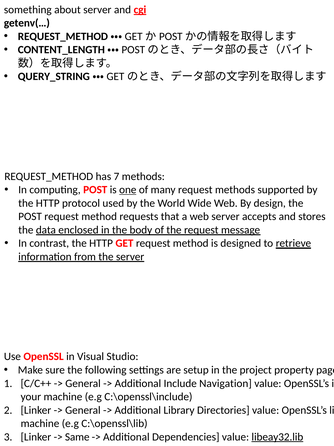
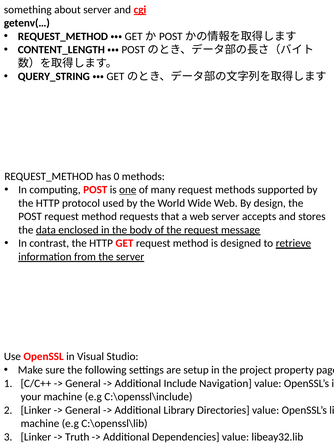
7: 7 -> 0 (116, 176)
Same: Same -> Truth (77, 436)
libeay32.lib underline: present -> none (277, 436)
